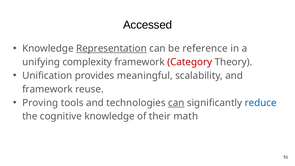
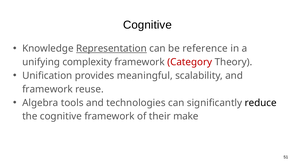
Accessed: Accessed -> Cognitive (147, 25)
Proving: Proving -> Algebra (40, 103)
can underline: present -> none (176, 103)
reduce colour: blue -> black (261, 103)
cognitive knowledge: knowledge -> framework (110, 116)
math: math -> make (186, 116)
